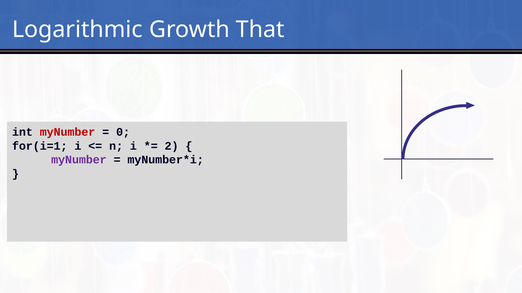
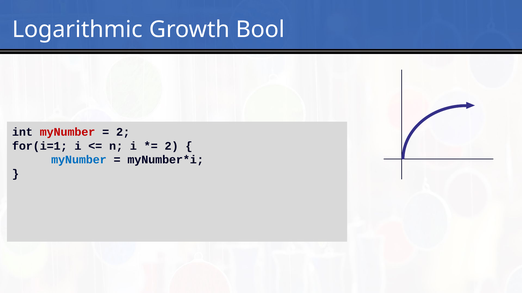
That: That -> Bool (260, 29)
0: 0 -> 2 (123, 132)
myNumber colour: purple -> blue (79, 160)
